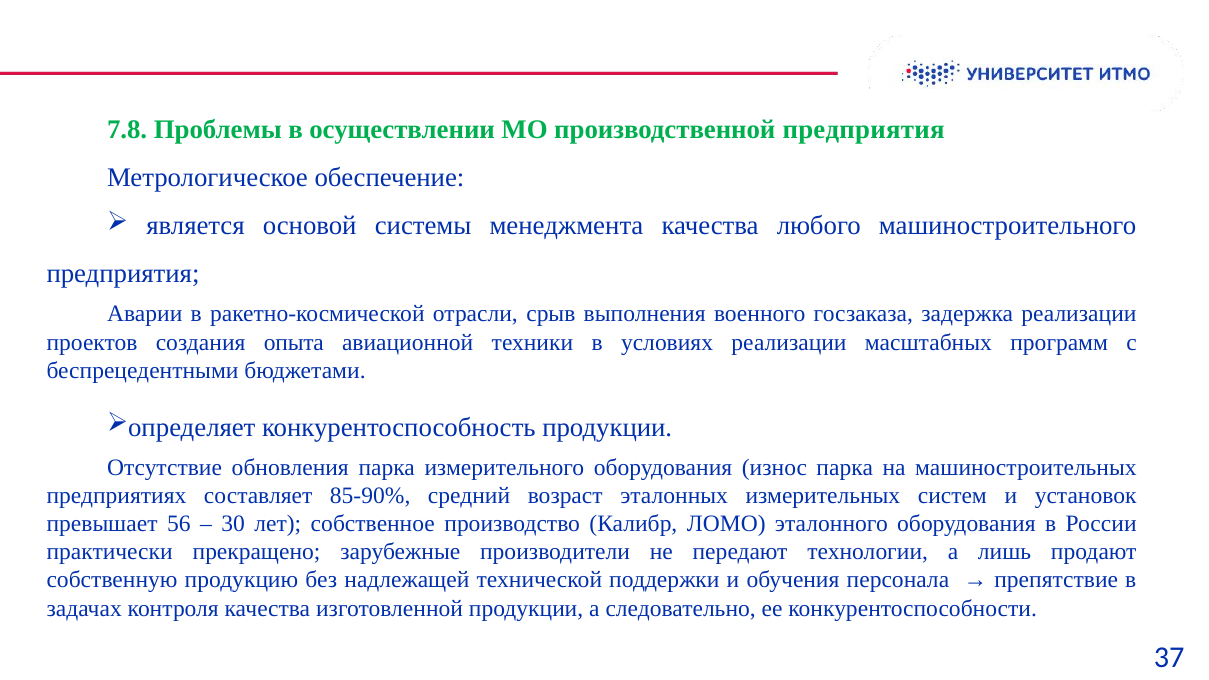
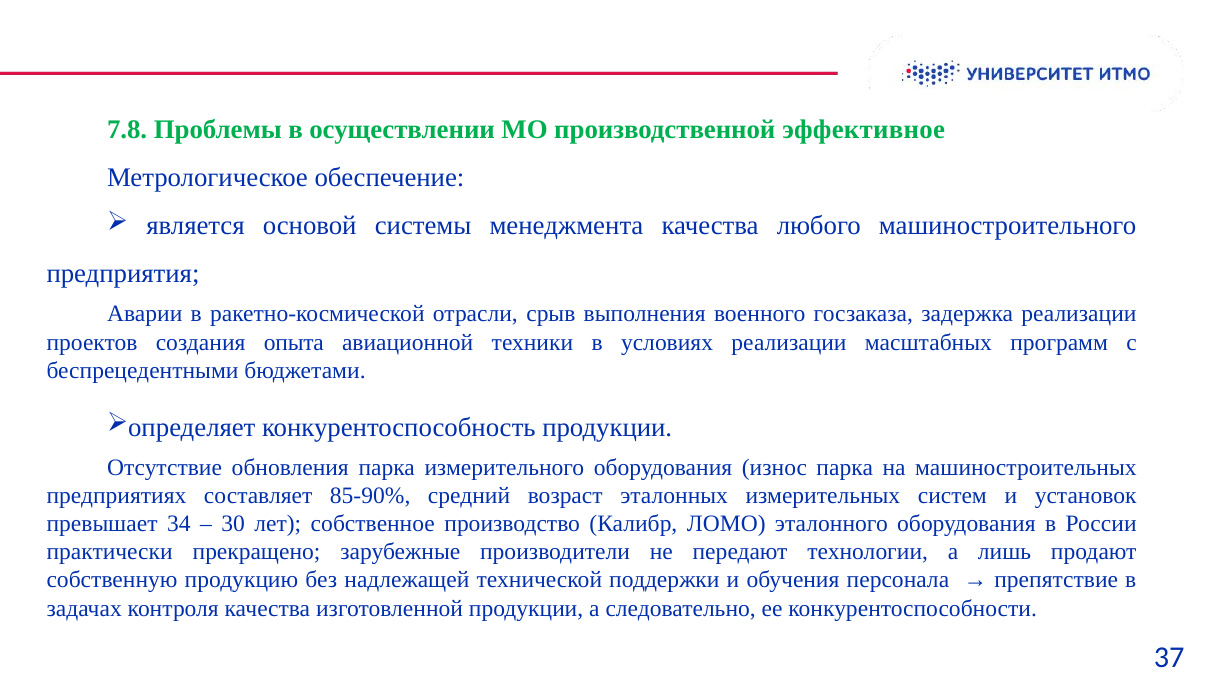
производственной предприятия: предприятия -> эффективное (864, 129)
56: 56 -> 34 (179, 524)
